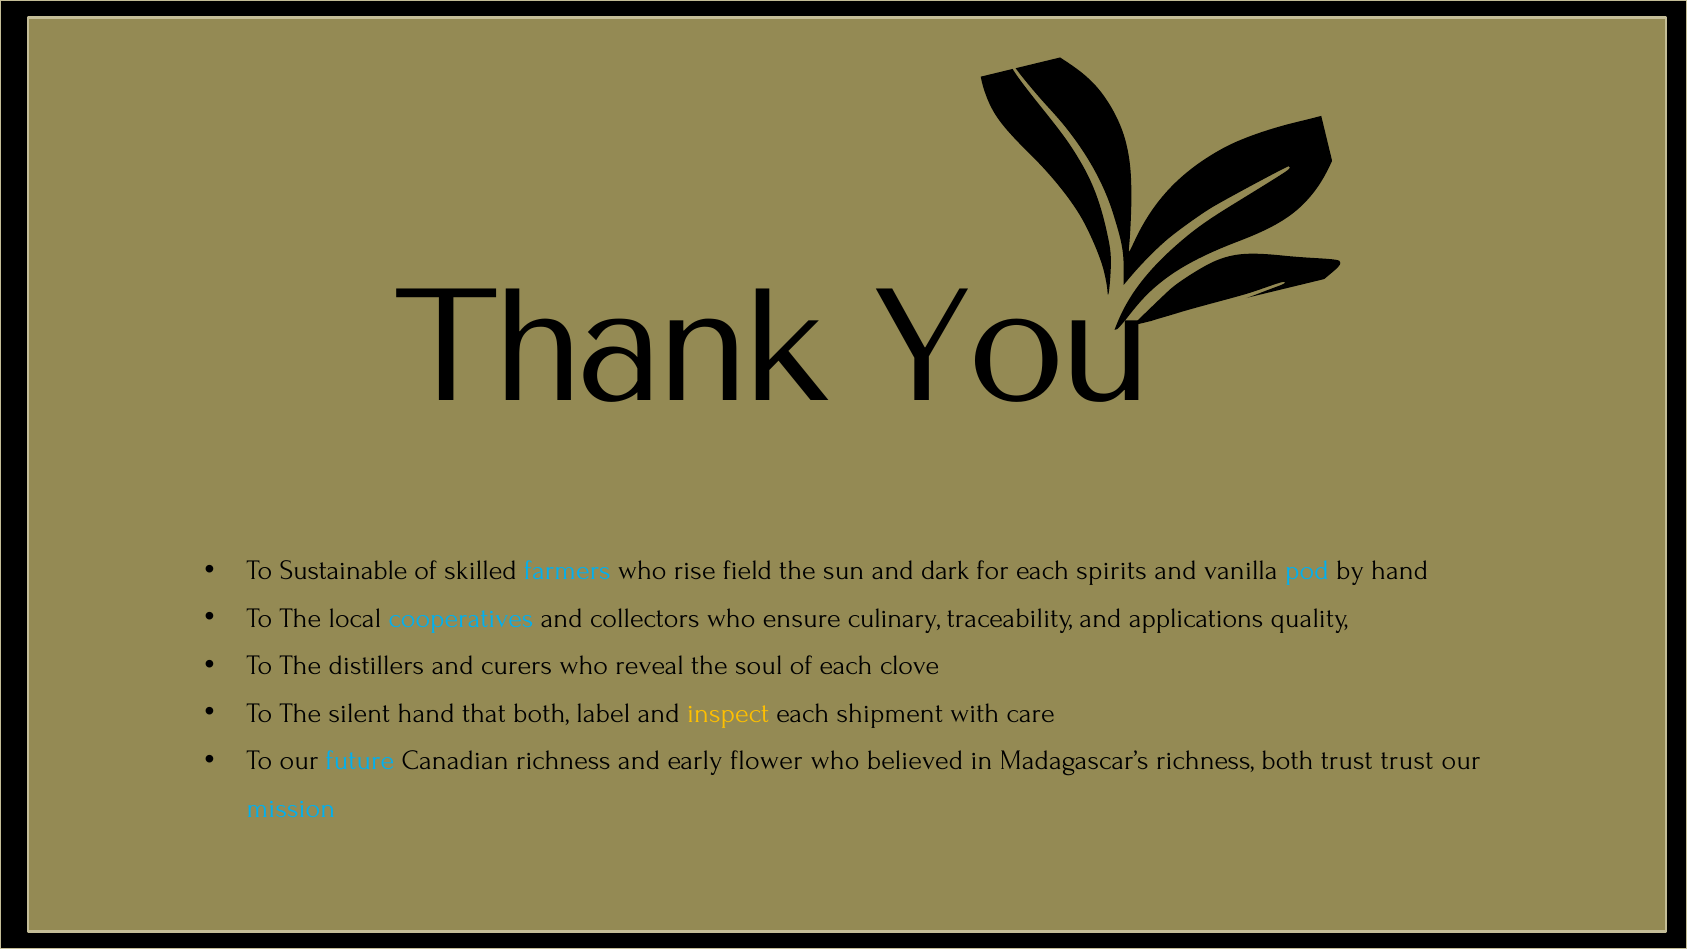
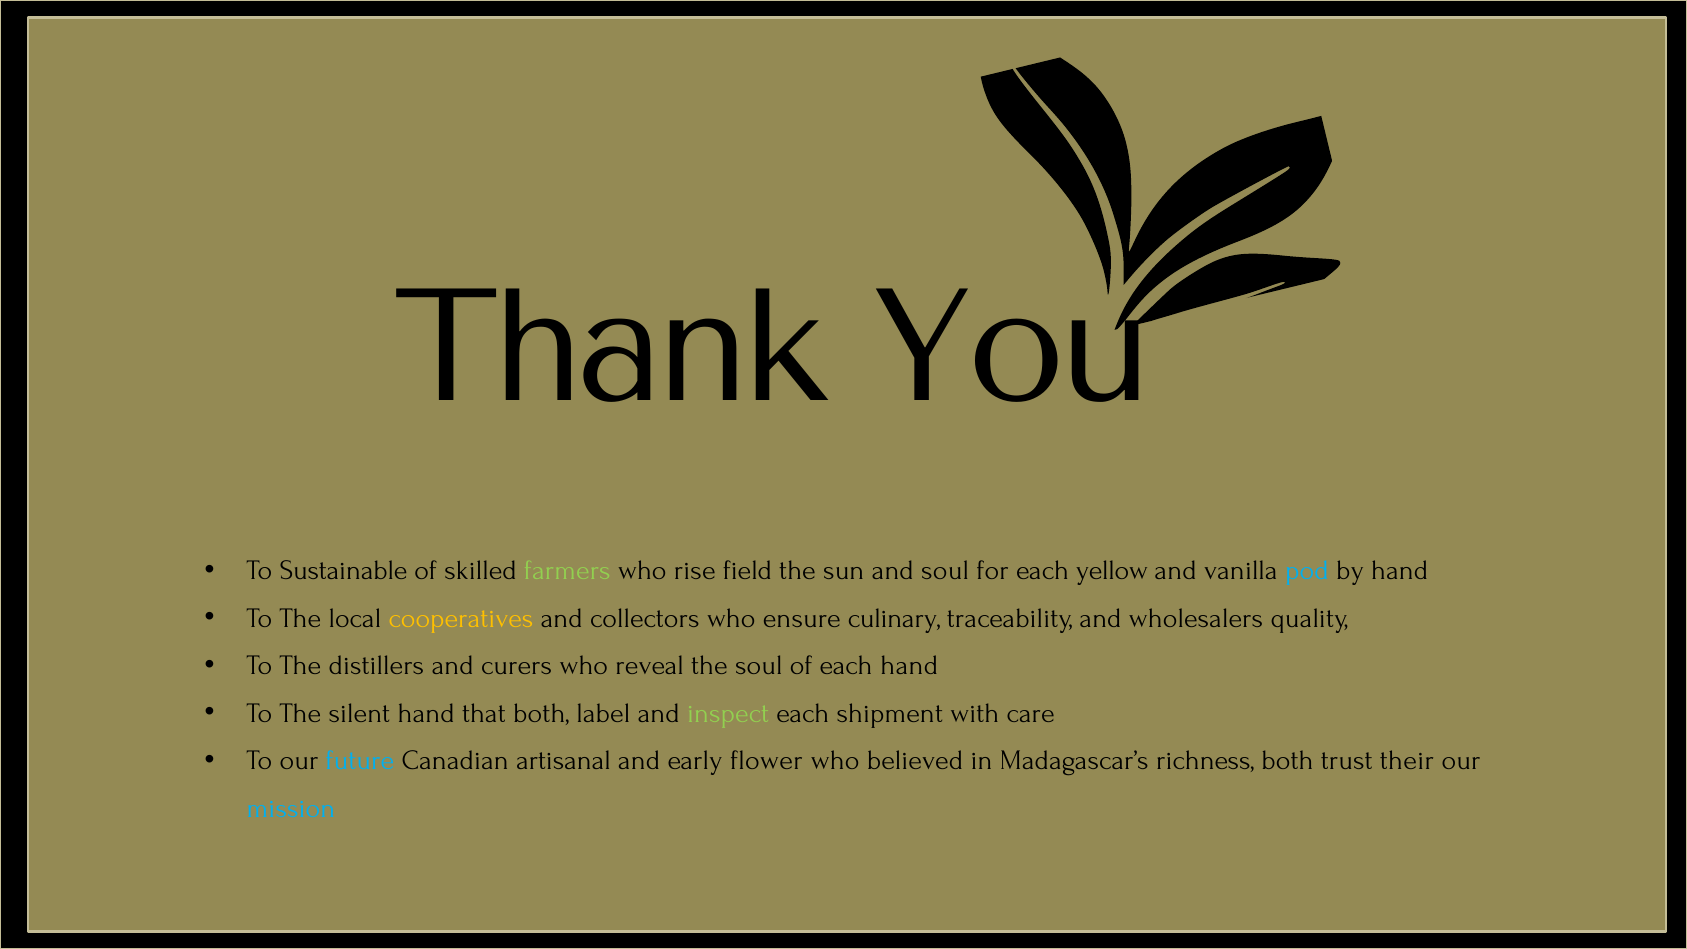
farmers colour: light blue -> light green (568, 570)
and dark: dark -> soul (945, 570)
spirits: spirits -> yellow (1112, 570)
cooperatives colour: light blue -> yellow (461, 618)
applications: applications -> wholesalers (1196, 618)
each clove: clove -> hand (909, 665)
inspect colour: yellow -> light green (728, 713)
Canadian richness: richness -> artisanal (564, 760)
trust trust: trust -> their (1407, 760)
